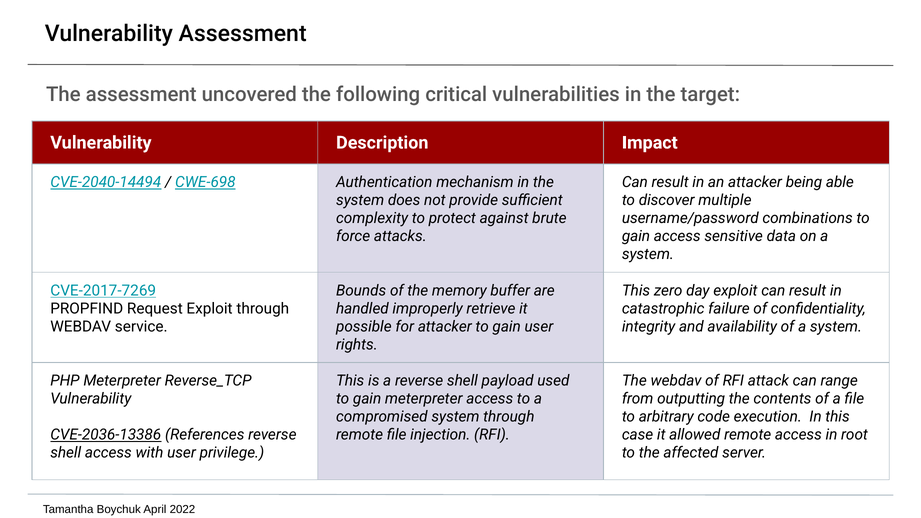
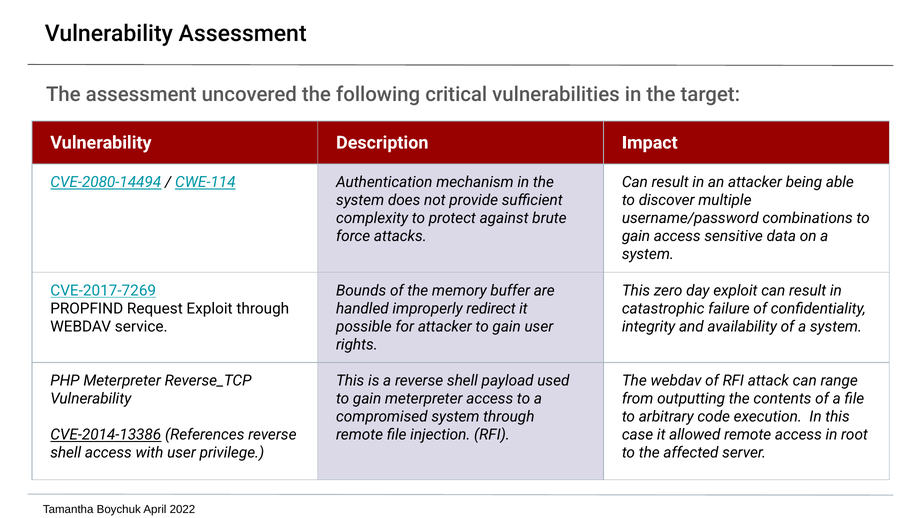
CVE-2040-14494: CVE-2040-14494 -> CVE-2080-14494 (106, 182)
CWE-698: CWE-698 -> CWE-114 (205, 182)
retrieve: retrieve -> redirect (491, 309)
CVE-2036-13386: CVE-2036-13386 -> CVE-2014-13386 (106, 435)
